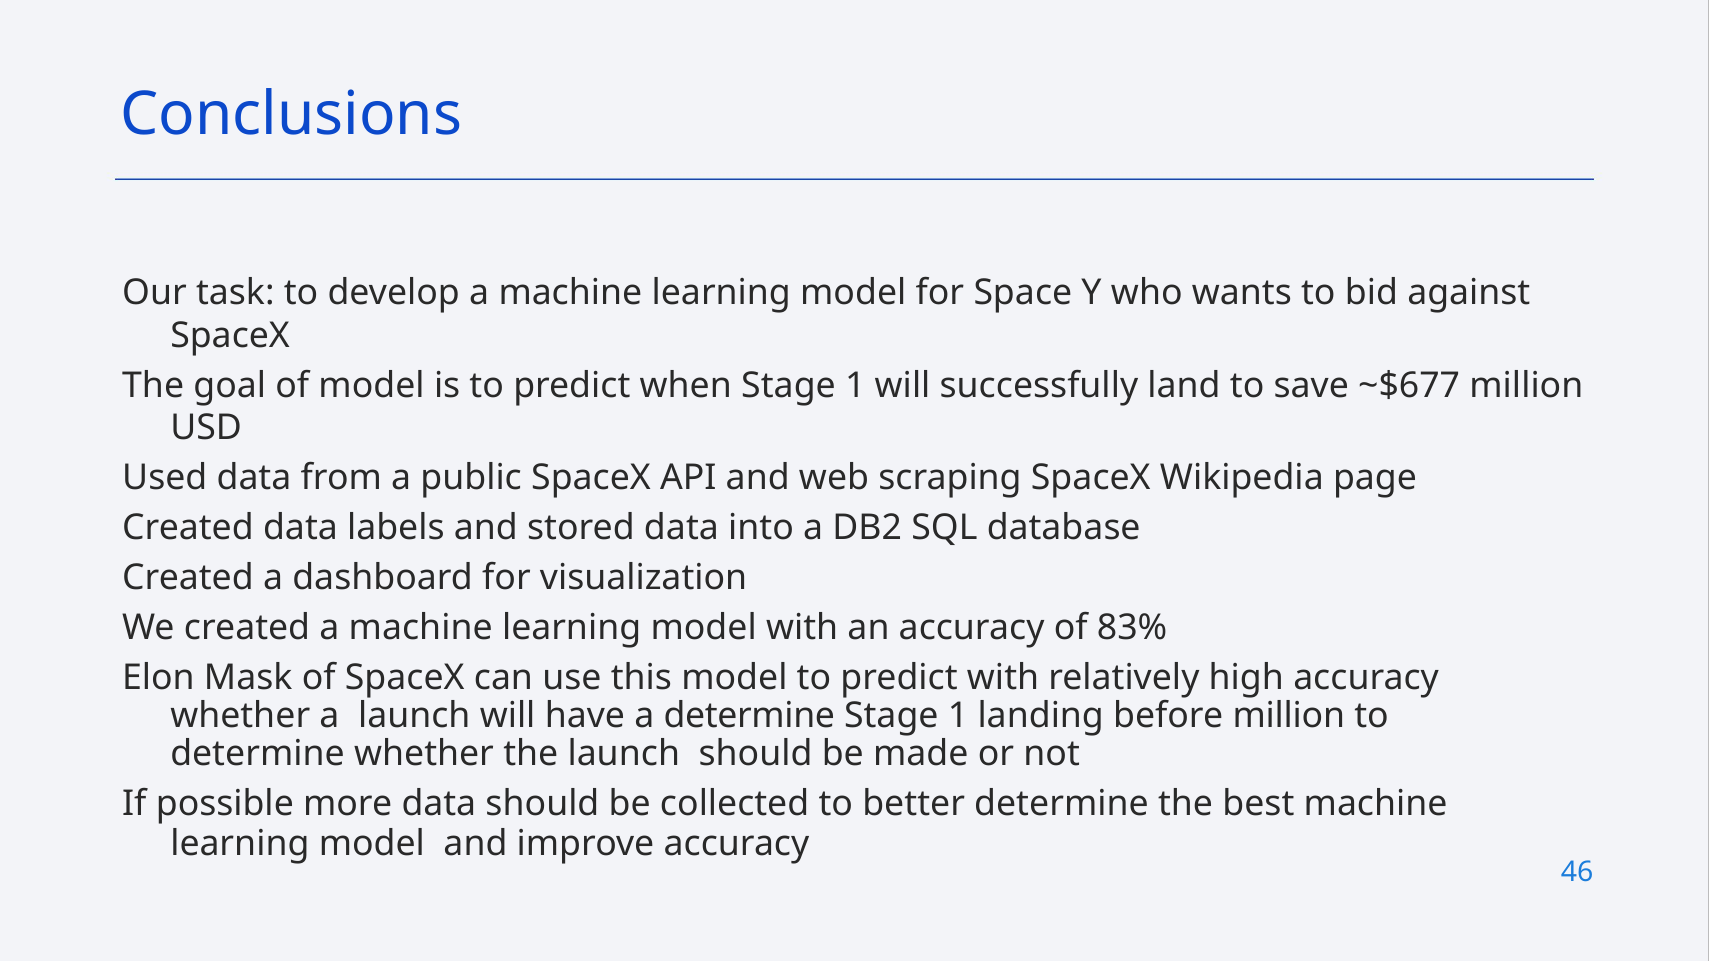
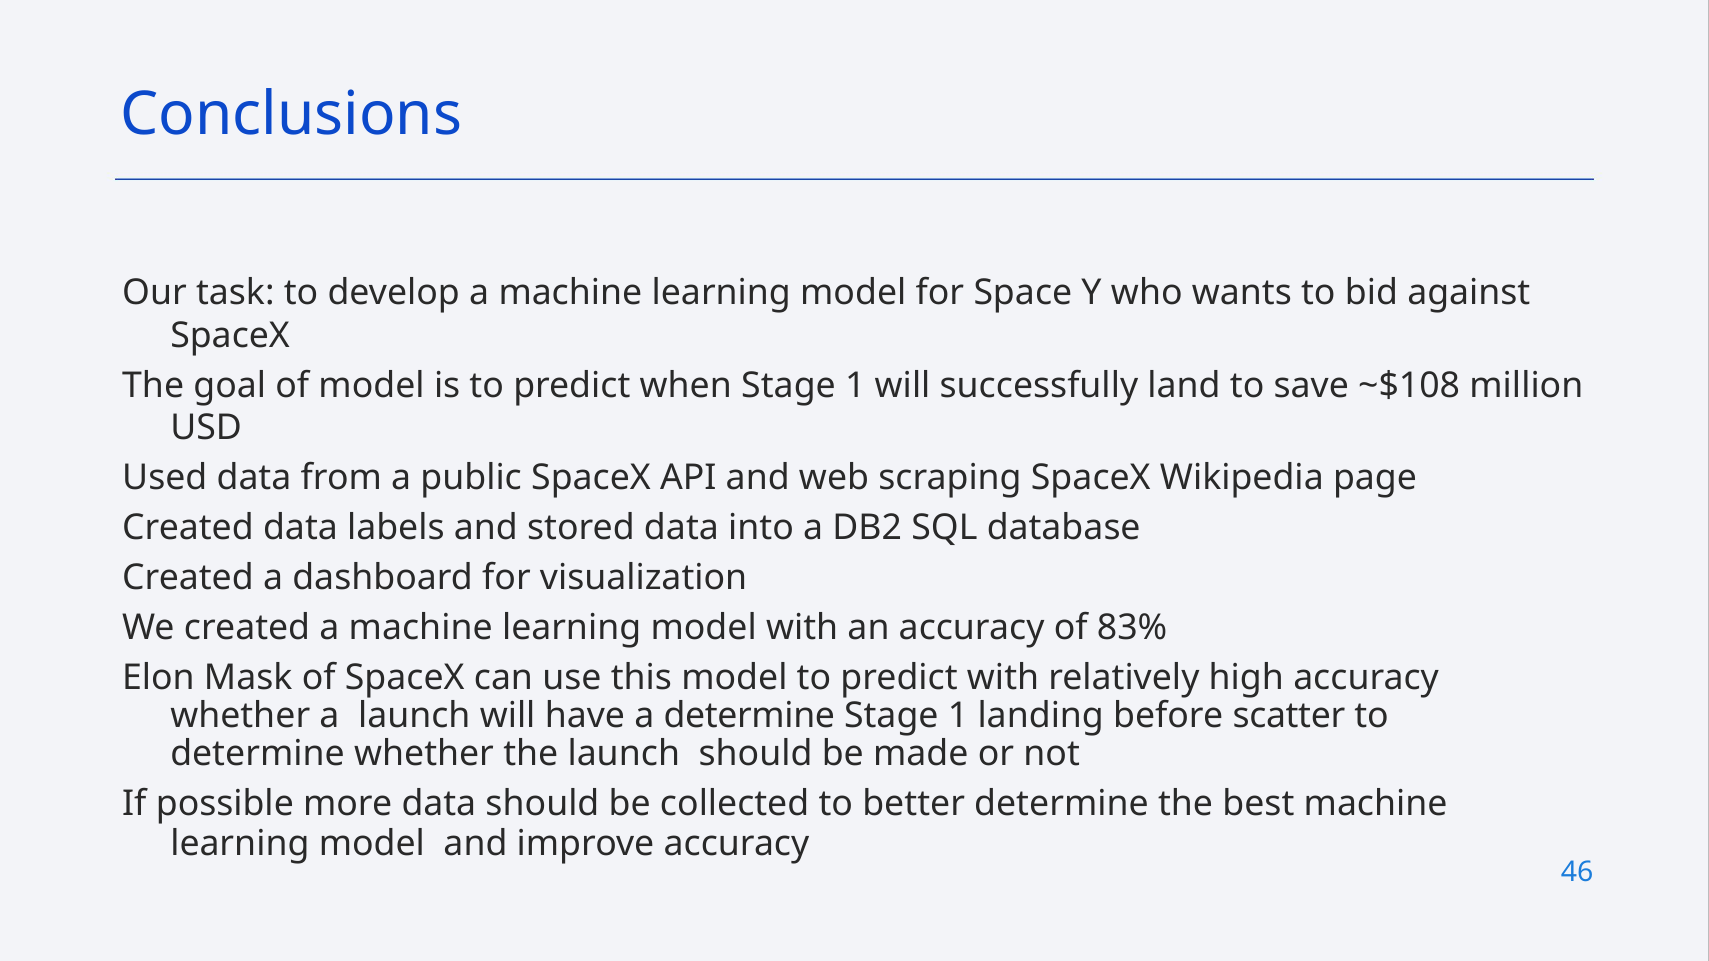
~$677: ~$677 -> ~$108 (1409, 385)
before million: million -> scatter (1289, 716)
